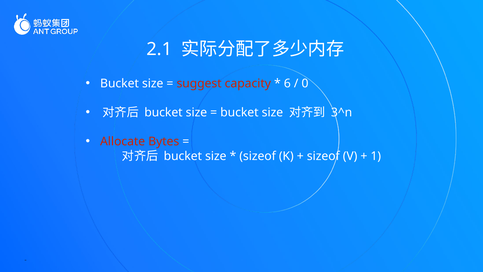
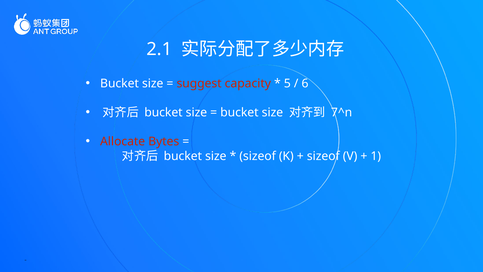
6: 6 -> 5 (287, 83)
0: 0 -> 6 (305, 83)
3^n: 3^n -> 7^n (342, 112)
